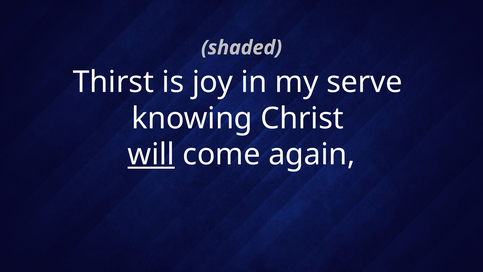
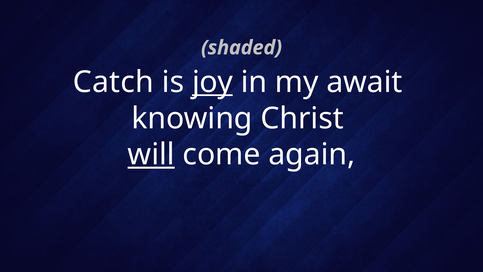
Thirst: Thirst -> Catch (113, 82)
joy underline: none -> present (213, 82)
serve: serve -> await (364, 82)
